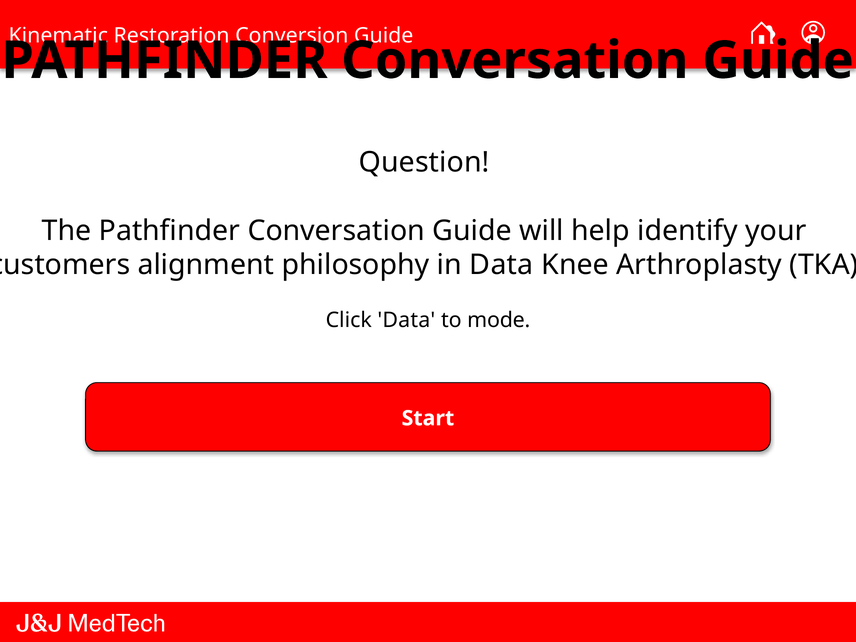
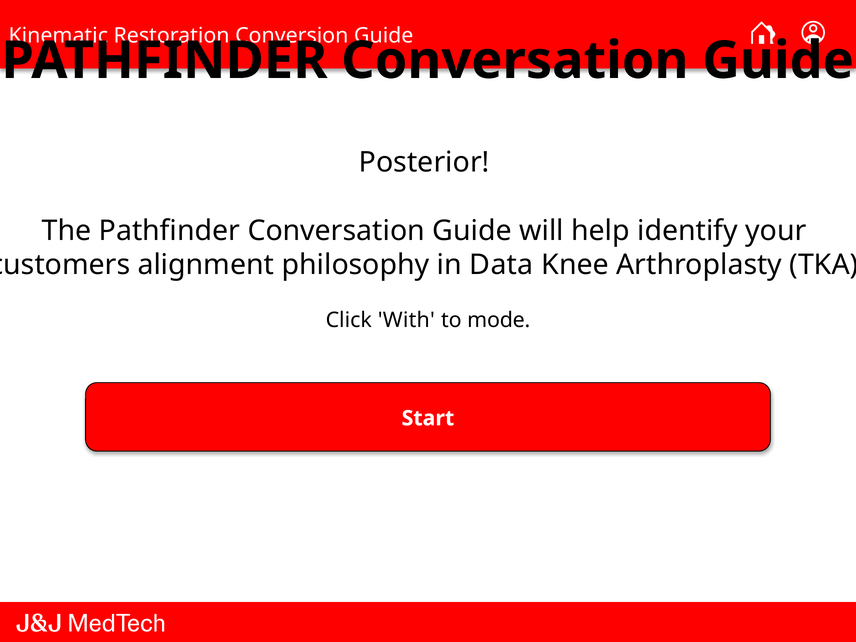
Question: Question -> Posterior (424, 162)
Click Data: Data -> With (406, 320)
